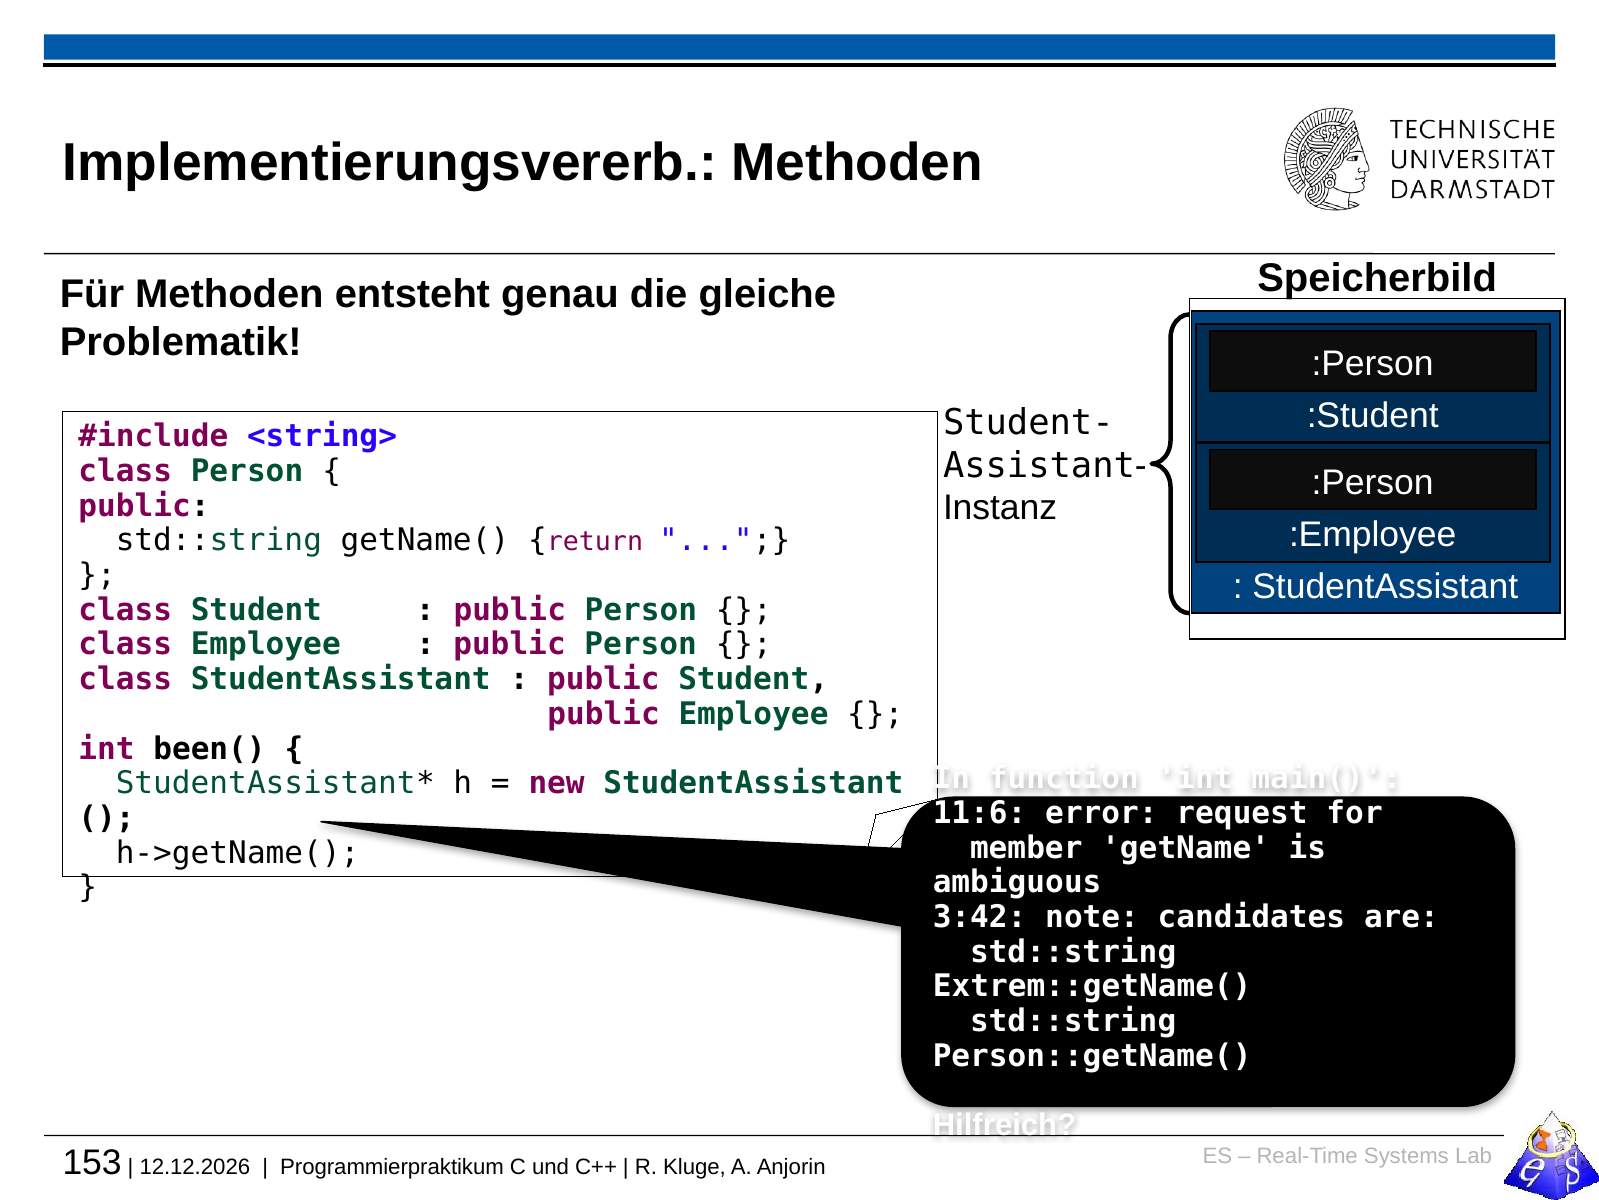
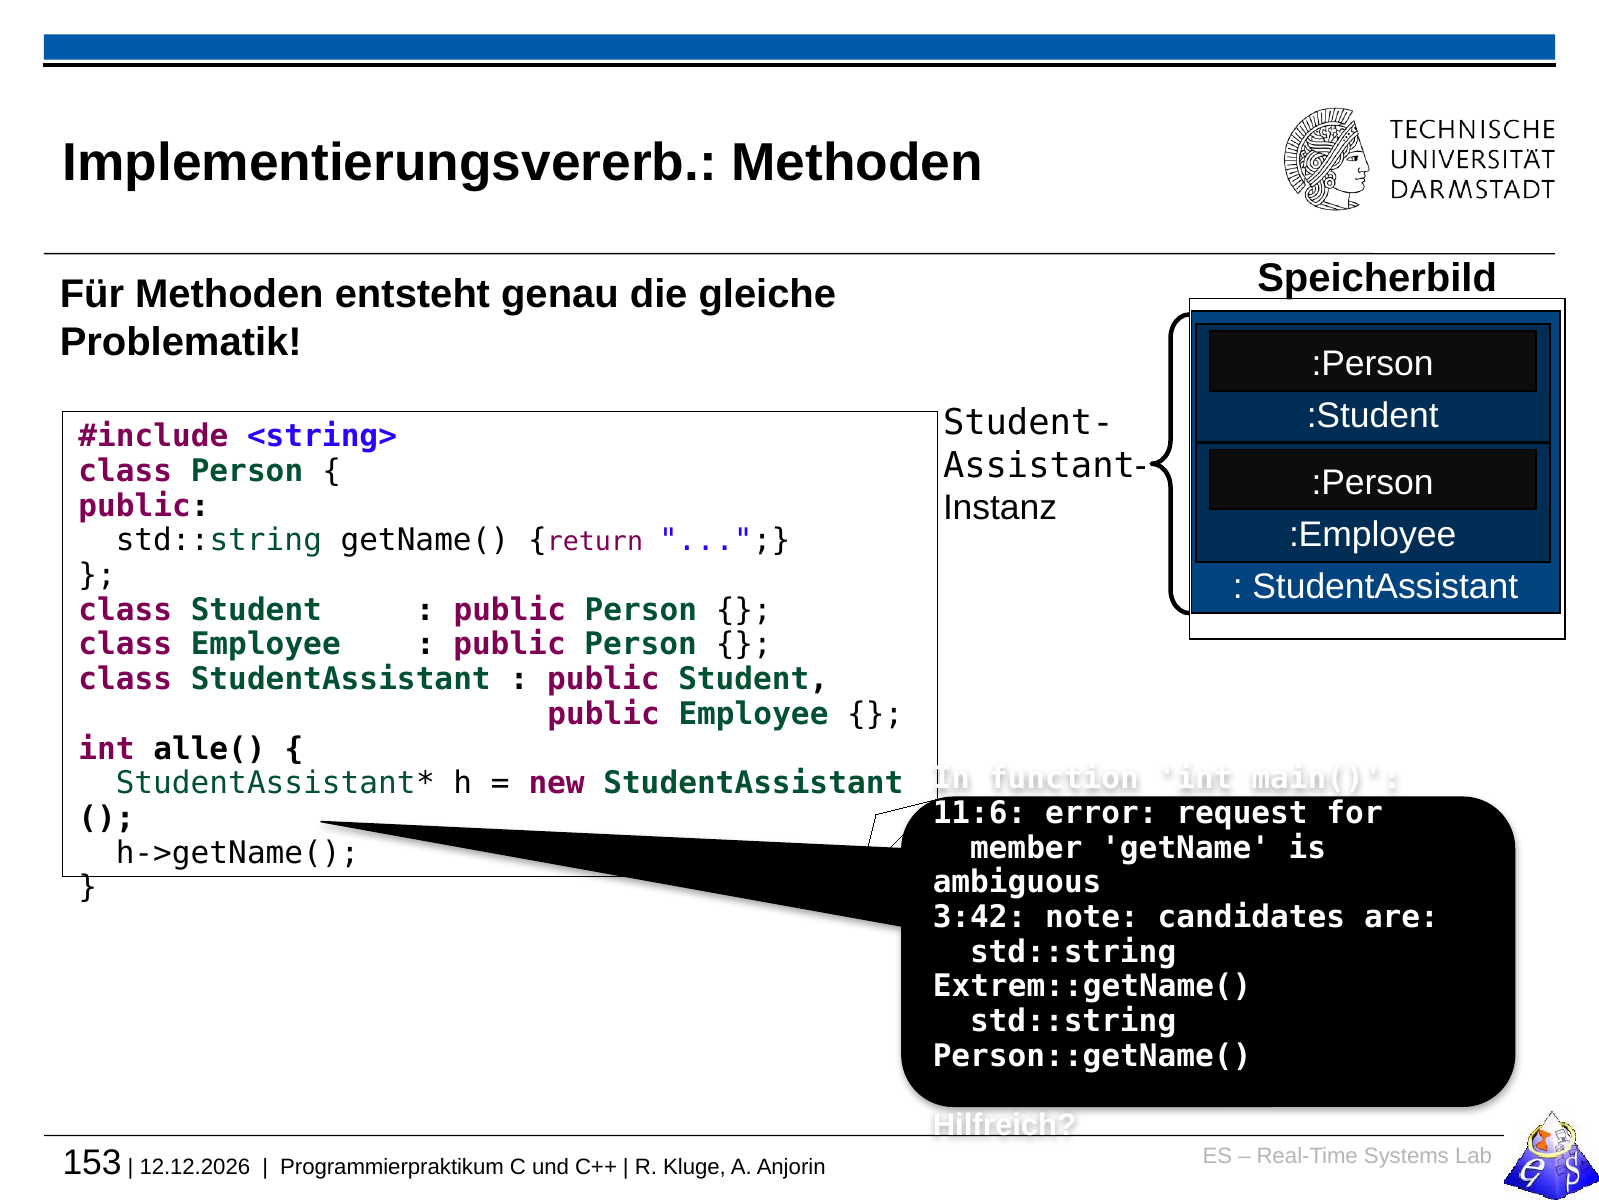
been(: been( -> alle( (209, 748)
